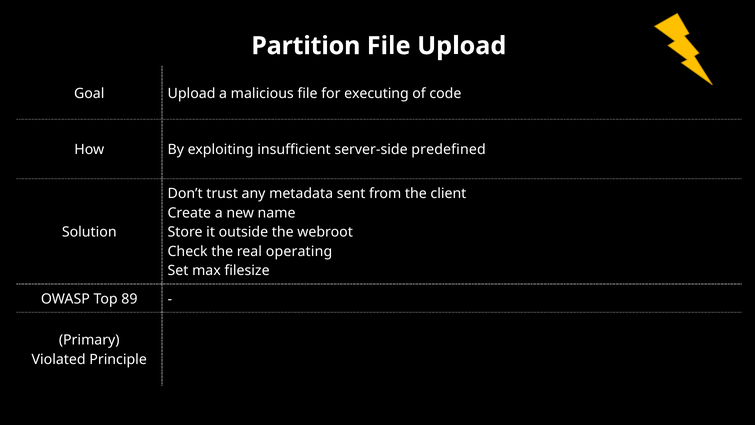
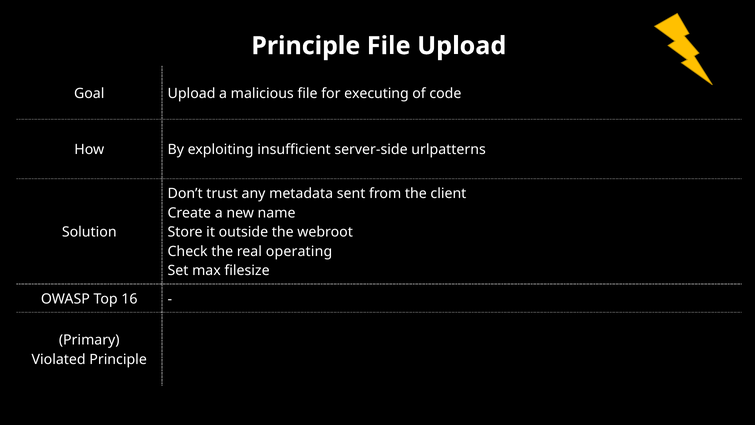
Partition: Partition -> Principle (306, 46)
predefined: predefined -> urlpatterns (449, 150)
89: 89 -> 16 (129, 299)
